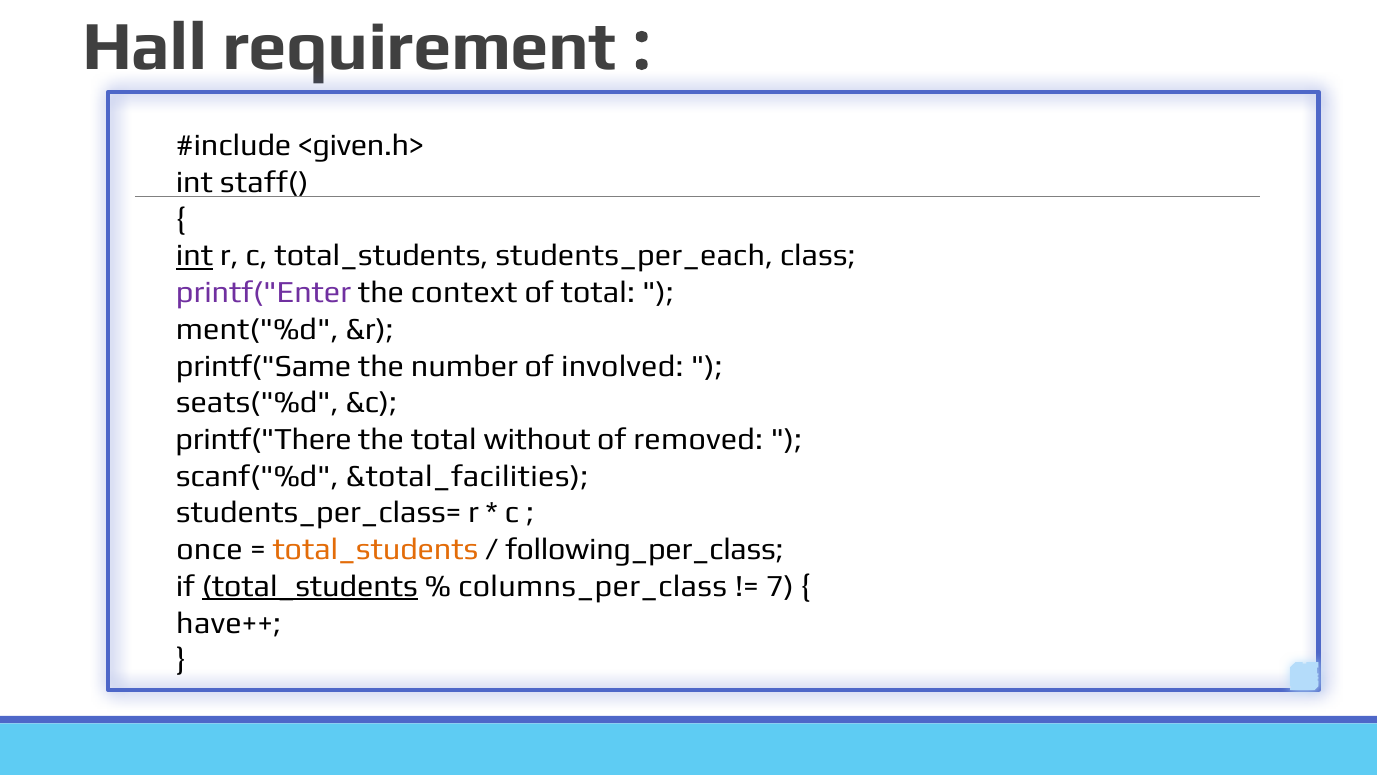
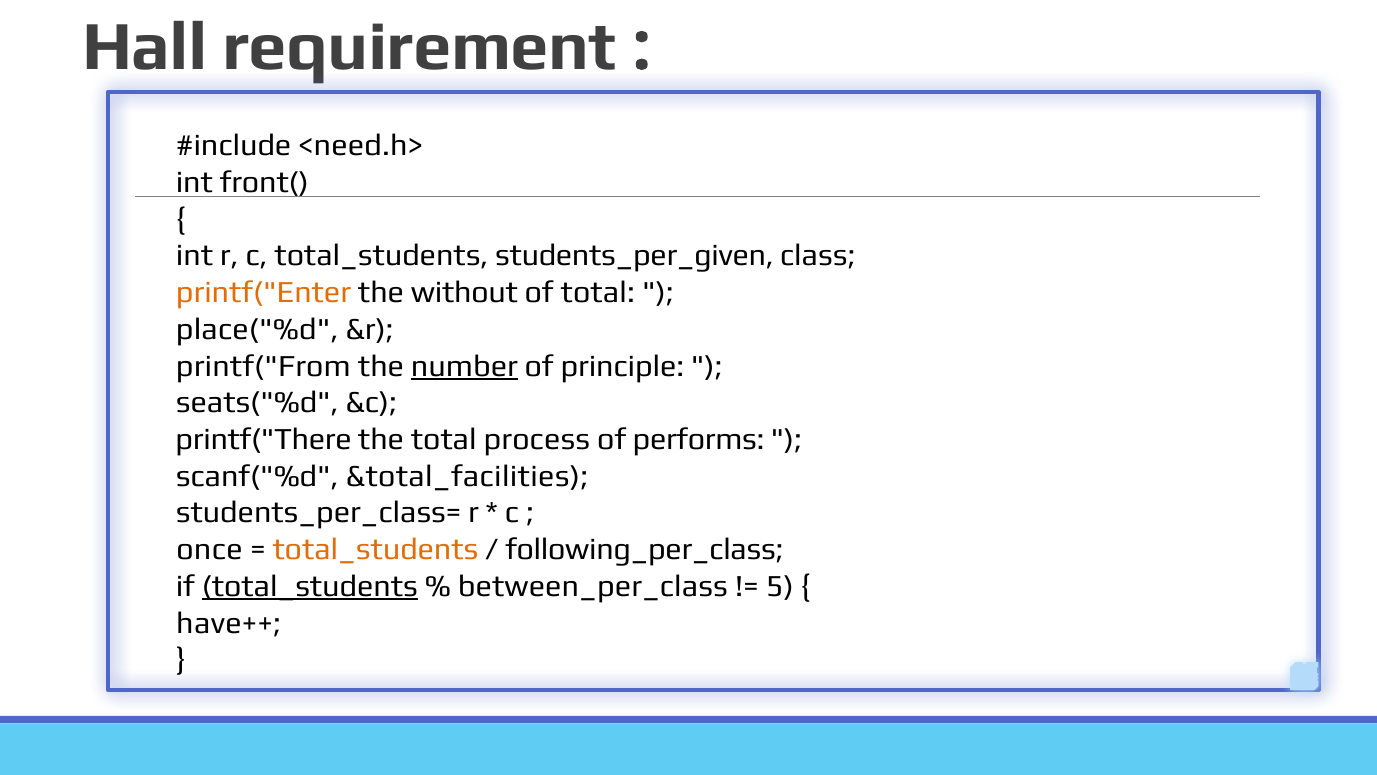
<given.h>: <given.h> -> <need.h> (361, 146)
staff(: staff( -> front( (264, 182)
int underline: present -> none (194, 256)
students_per_each: students_per_each -> students_per_given (634, 256)
printf("Enter colour: purple -> orange (263, 292)
context: context -> without (465, 292)
ment("%d: ment("%d -> place("%d (257, 329)
printf("Same: printf("Same -> printf("From (263, 366)
number underline: none -> present (464, 366)
involved: involved -> principle (622, 366)
without: without -> process (537, 439)
removed: removed -> performs (699, 439)
columns_per_class: columns_per_class -> between_per_class (593, 586)
7: 7 -> 5 (780, 586)
